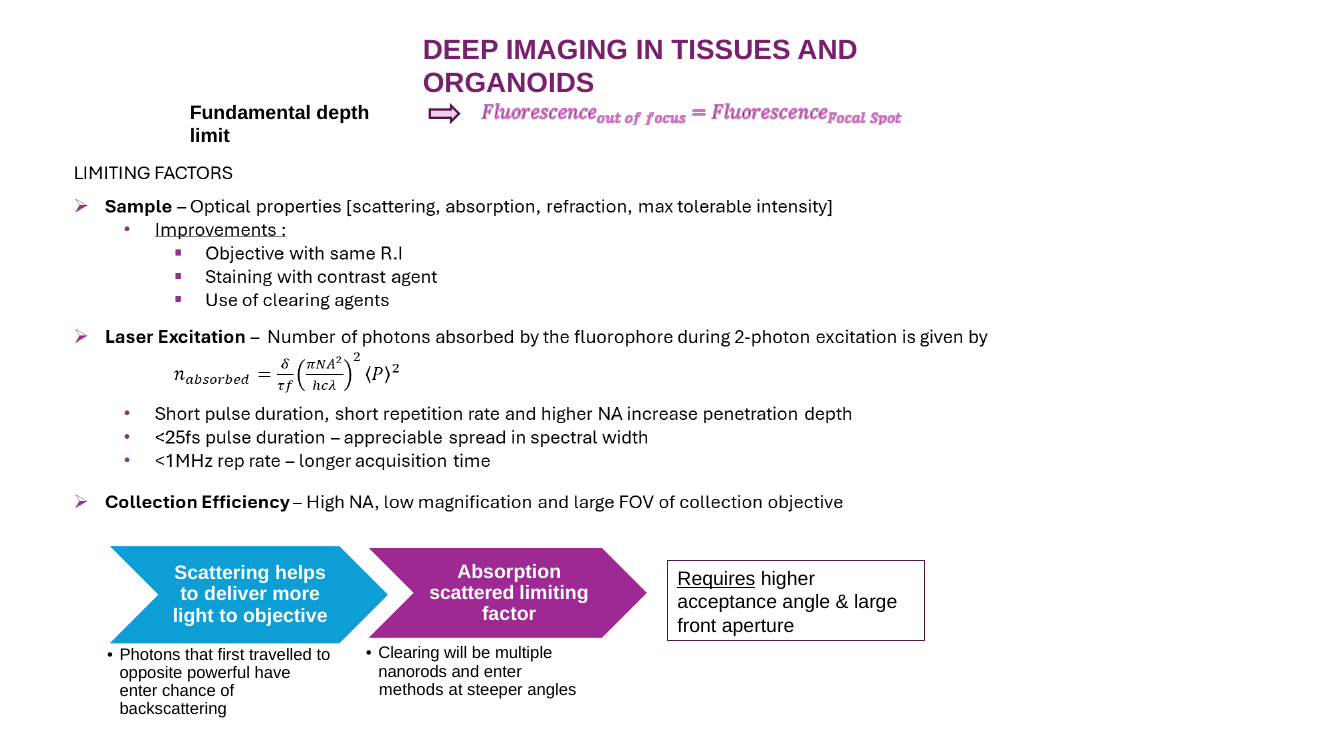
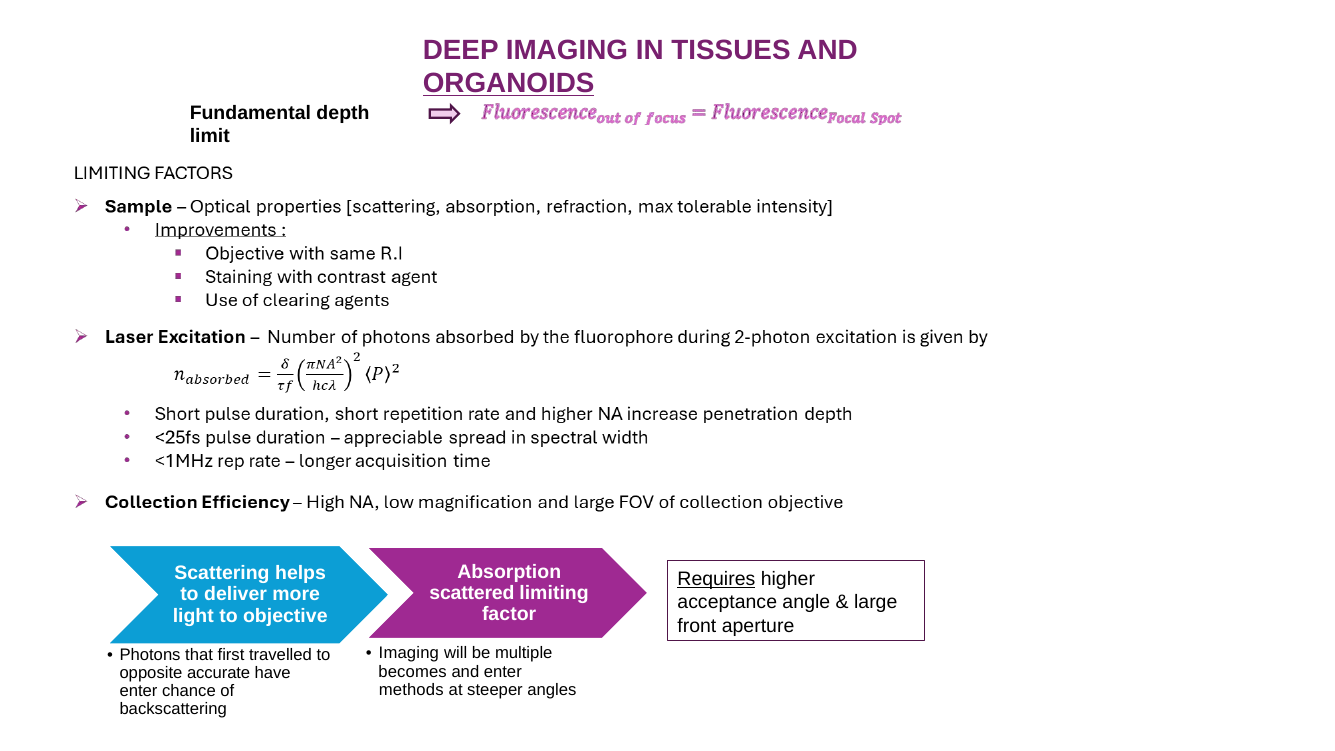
ORGANOIDS underline: none -> present (509, 83)
Clearing: Clearing -> Imaging (409, 653)
nanorods: nanorods -> becomes (413, 671)
powerful: powerful -> accurate (219, 673)
